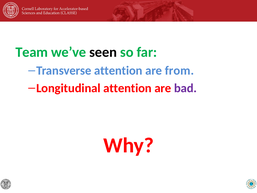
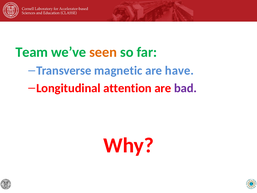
seen colour: black -> orange (103, 52)
Transverse attention: attention -> magnetic (118, 70)
from: from -> have (179, 70)
